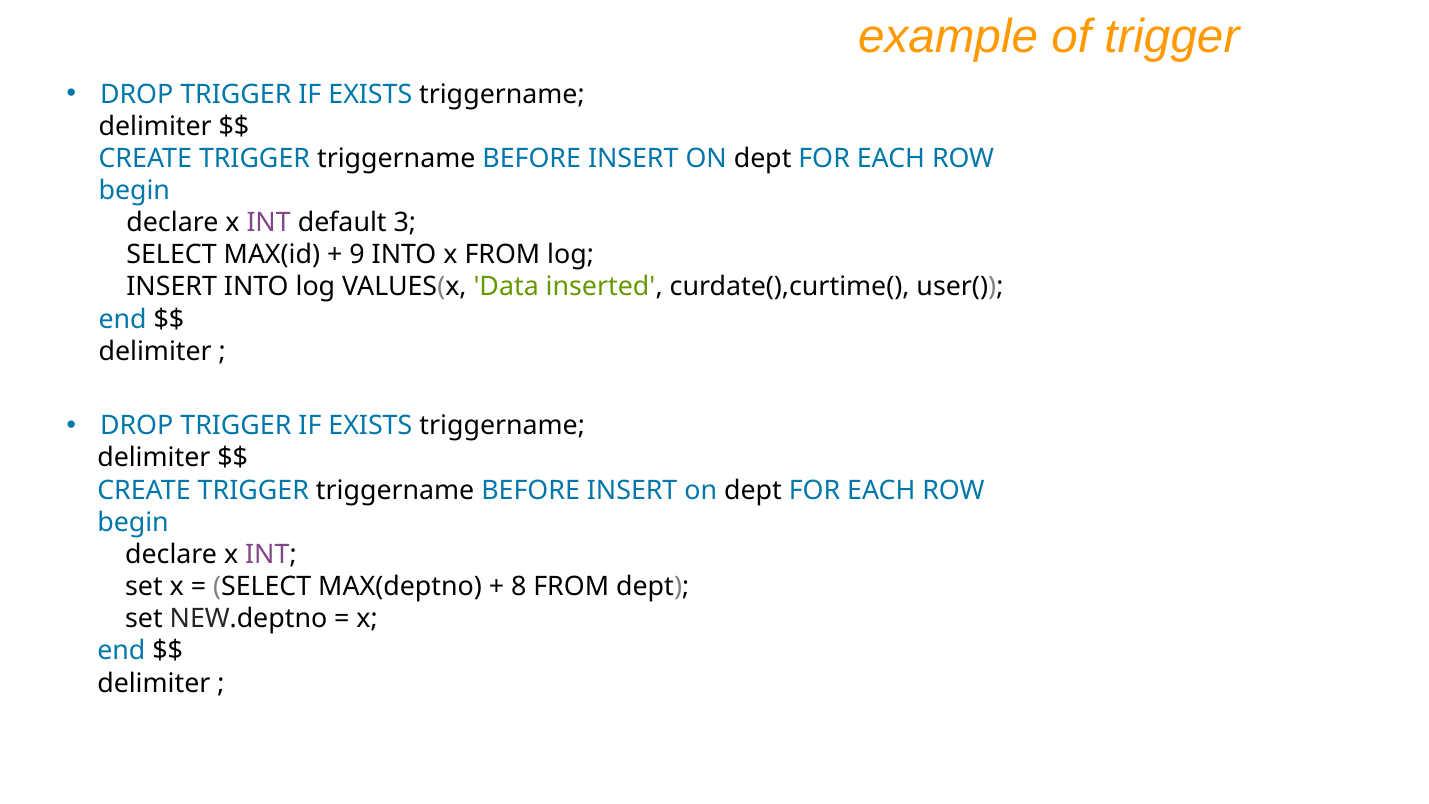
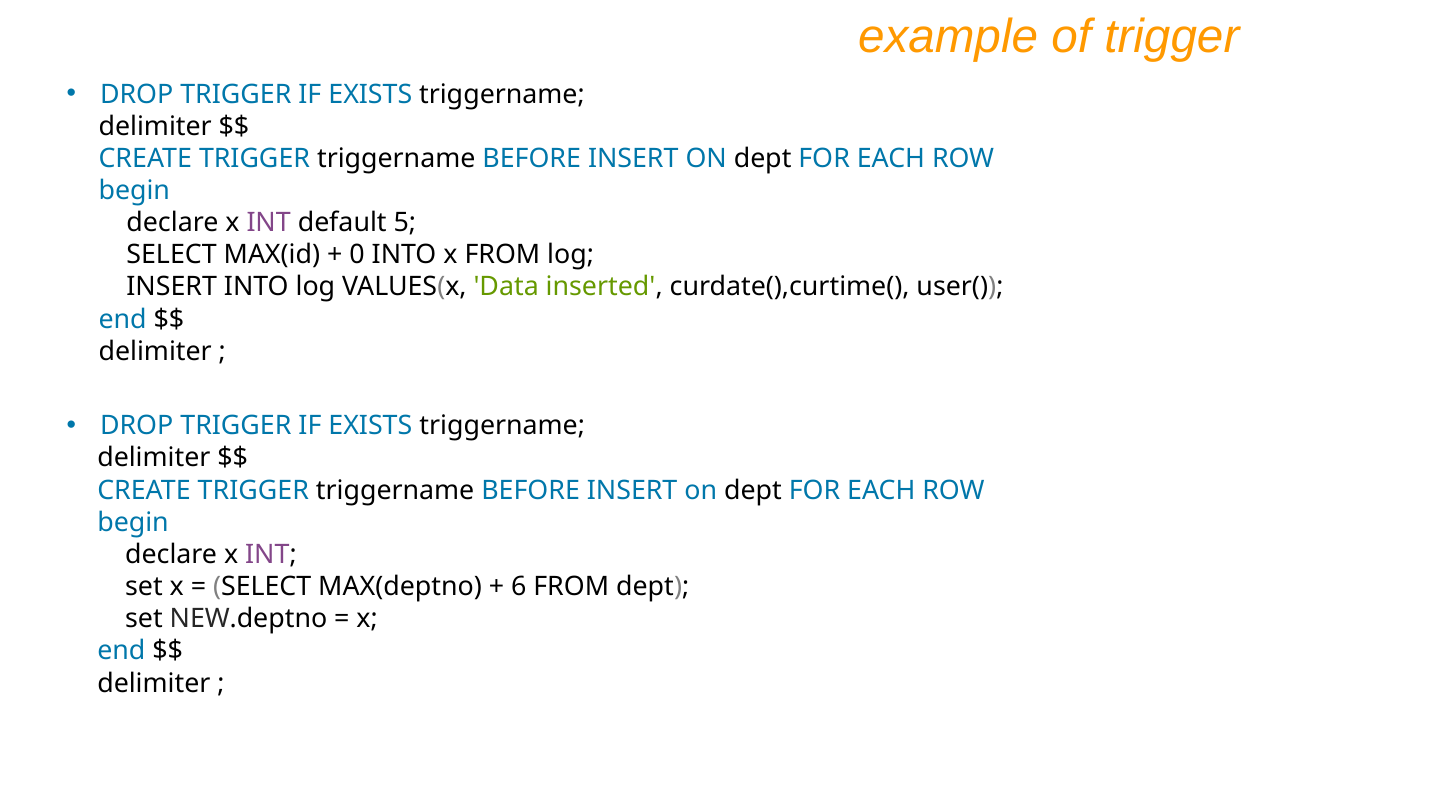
3: 3 -> 5 (405, 223)
9: 9 -> 0 (357, 255)
8: 8 -> 6 (519, 587)
